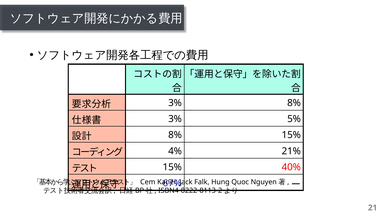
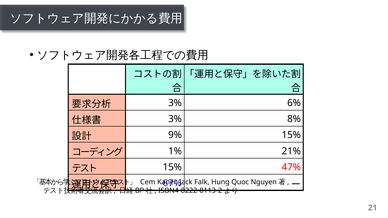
3% 8%: 8% -> 6% (294, 103)
5%: 5% -> 8% (294, 119)
8%: 8% -> 9% (175, 135)
4%: 4% -> 1% (175, 151)
40%: 40% -> 47% (291, 167)
